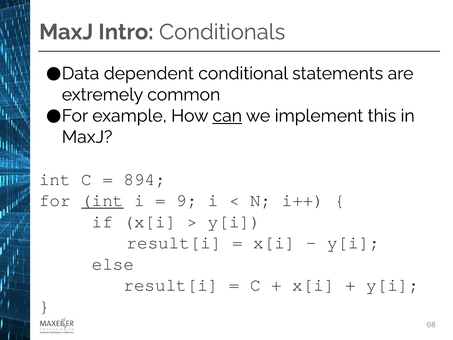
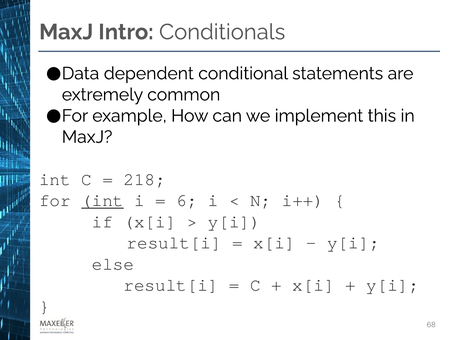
can underline: present -> none (227, 116)
894: 894 -> 218 (145, 179)
9: 9 -> 6 (187, 200)
